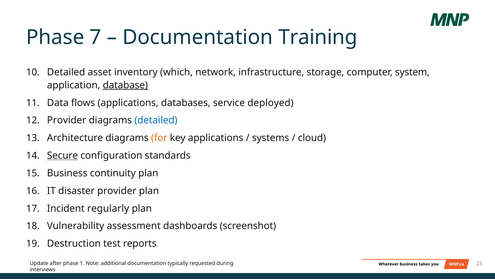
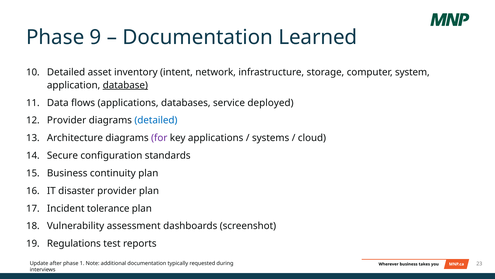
7: 7 -> 9 (96, 37)
Training: Training -> Learned (318, 37)
which: which -> intent (176, 72)
for colour: orange -> purple (159, 138)
Secure underline: present -> none (62, 155)
regularly: regularly -> tolerance (108, 208)
Destruction: Destruction -> Regulations (74, 243)
